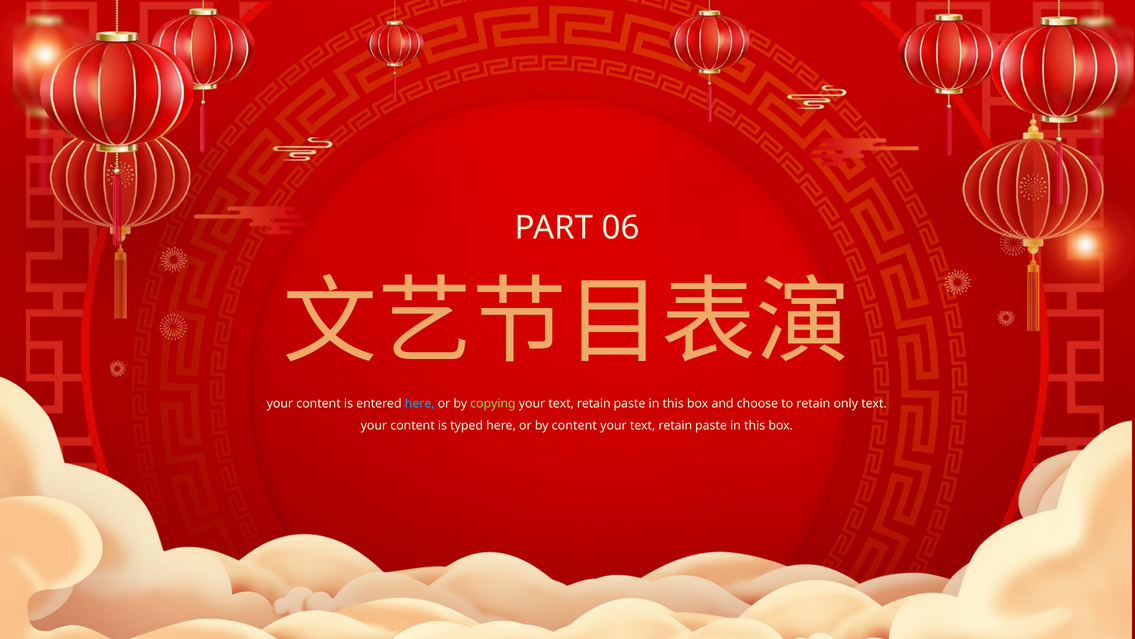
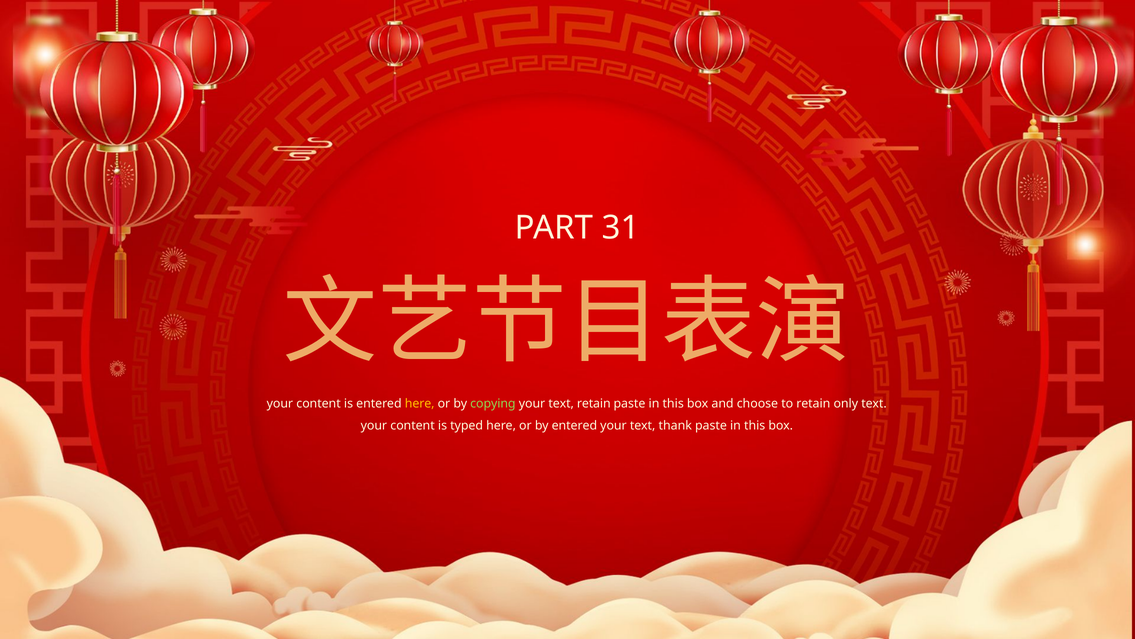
06: 06 -> 31 (621, 228)
here colour: light blue -> yellow (420, 403)
by content: content -> entered (574, 425)
retain: retain -> thank (675, 425)
